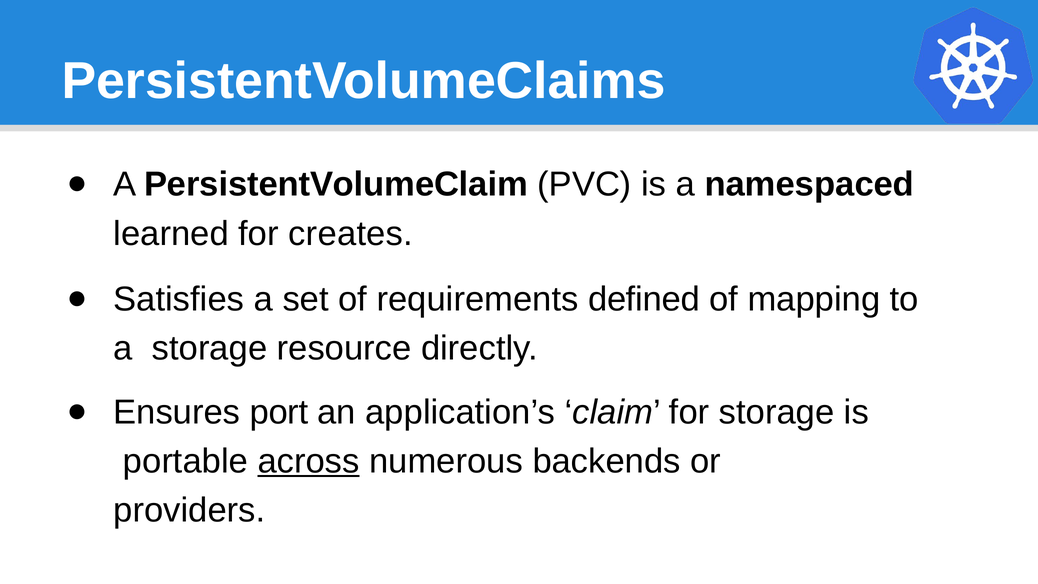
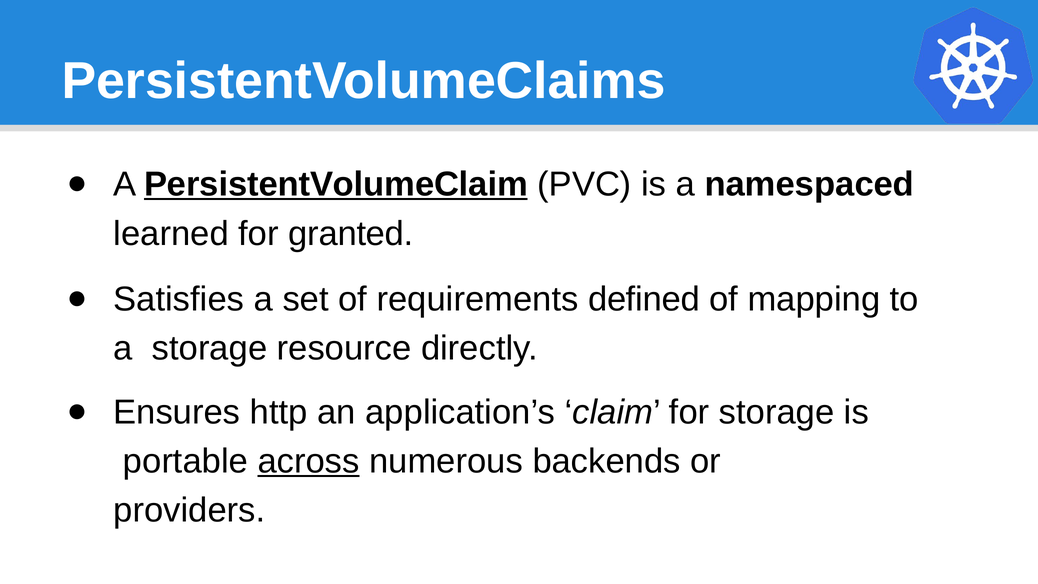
PersistentVolumeClaim underline: none -> present (336, 184)
creates: creates -> granted (351, 234)
port: port -> http (279, 412)
